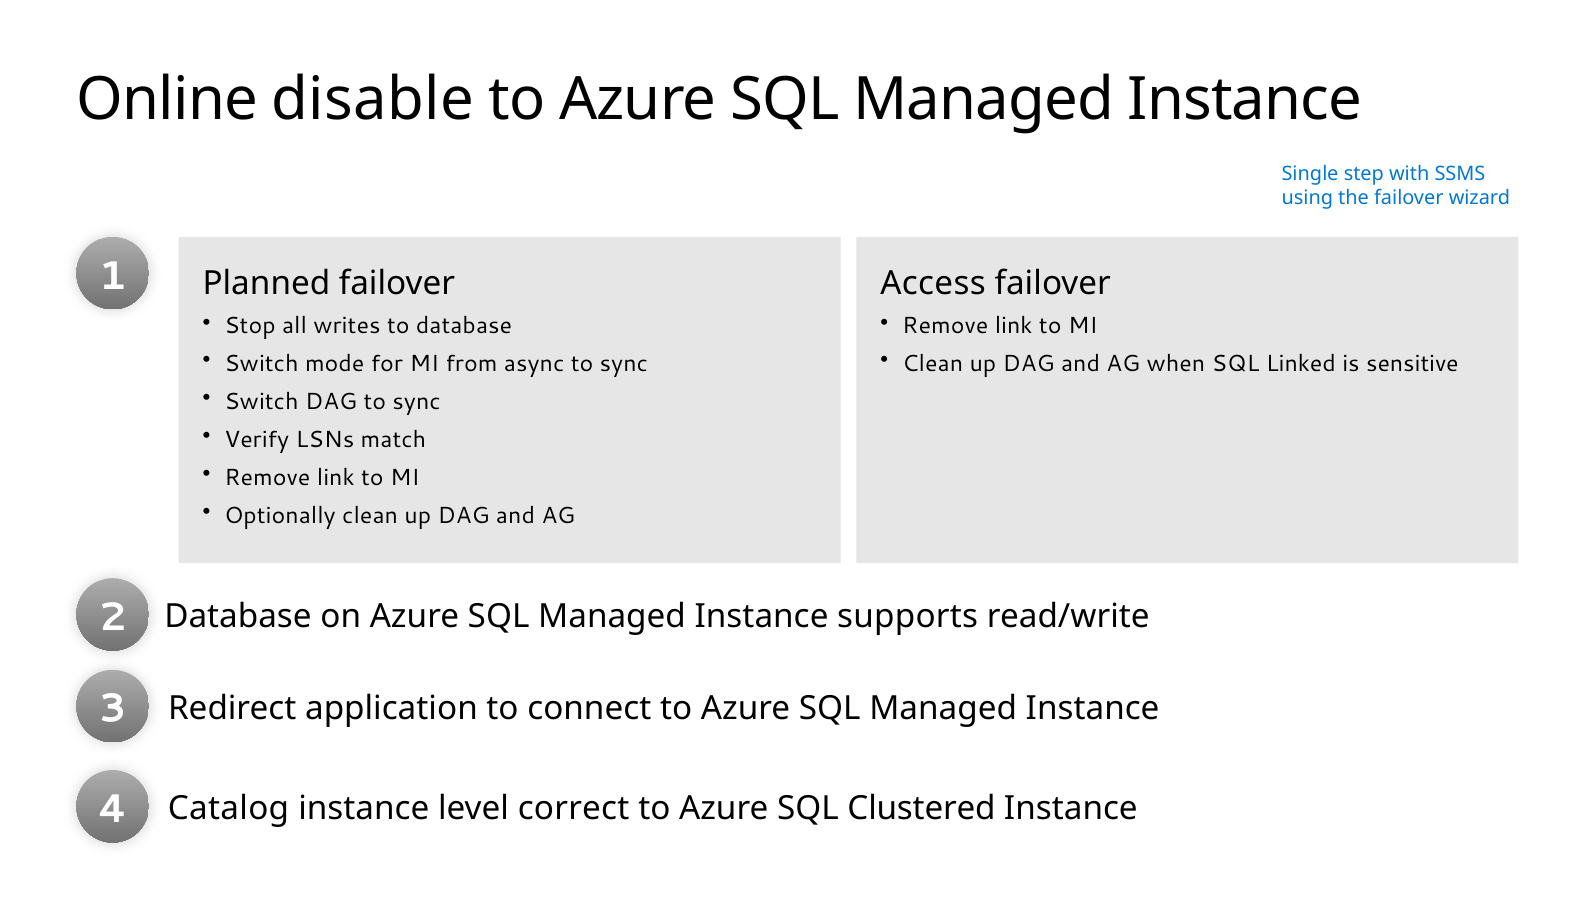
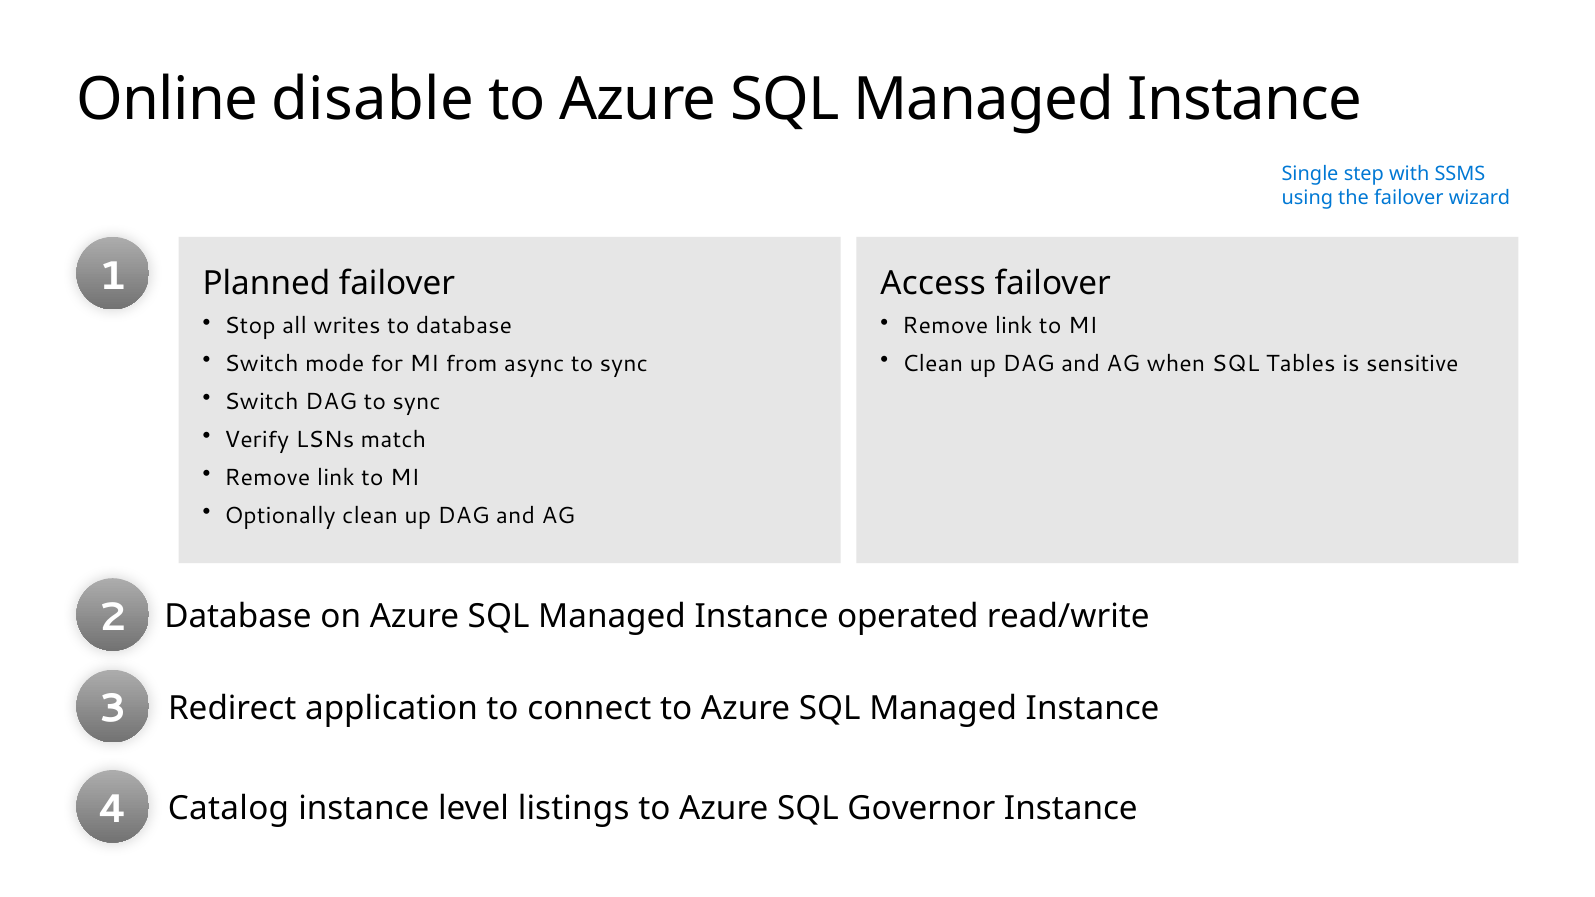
Linked: Linked -> Tables (1301, 364)
supports: supports -> operated (908, 617)
correct: correct -> listings (574, 809)
Clustered: Clustered -> Governor (921, 809)
